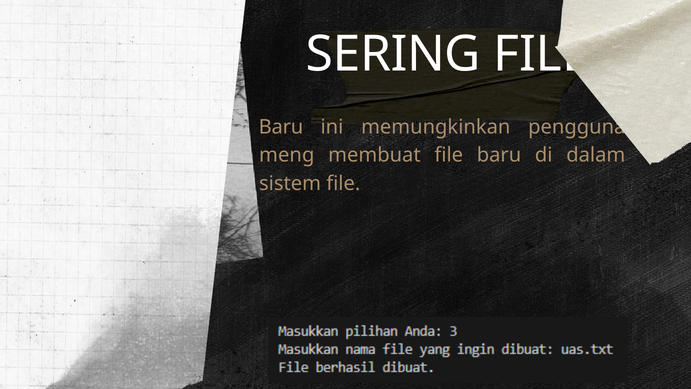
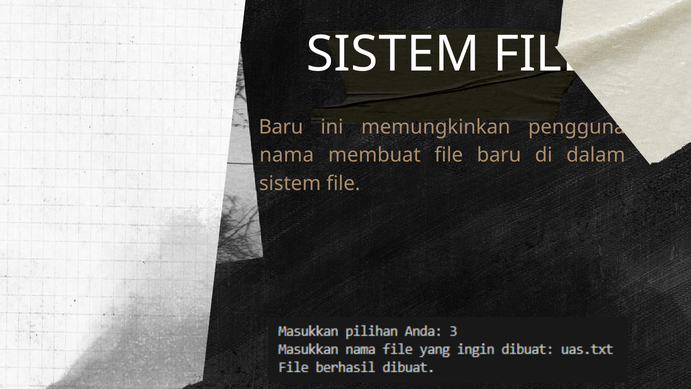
SERING: SERING -> SISTEM (393, 54)
meng: meng -> nama (287, 155)
